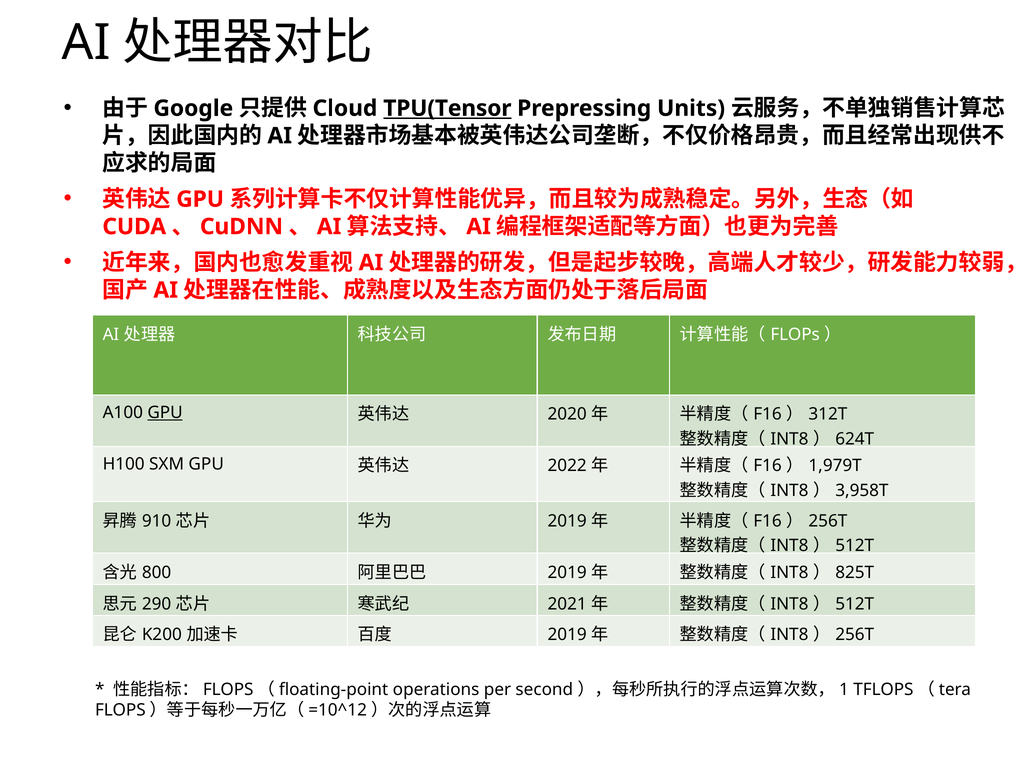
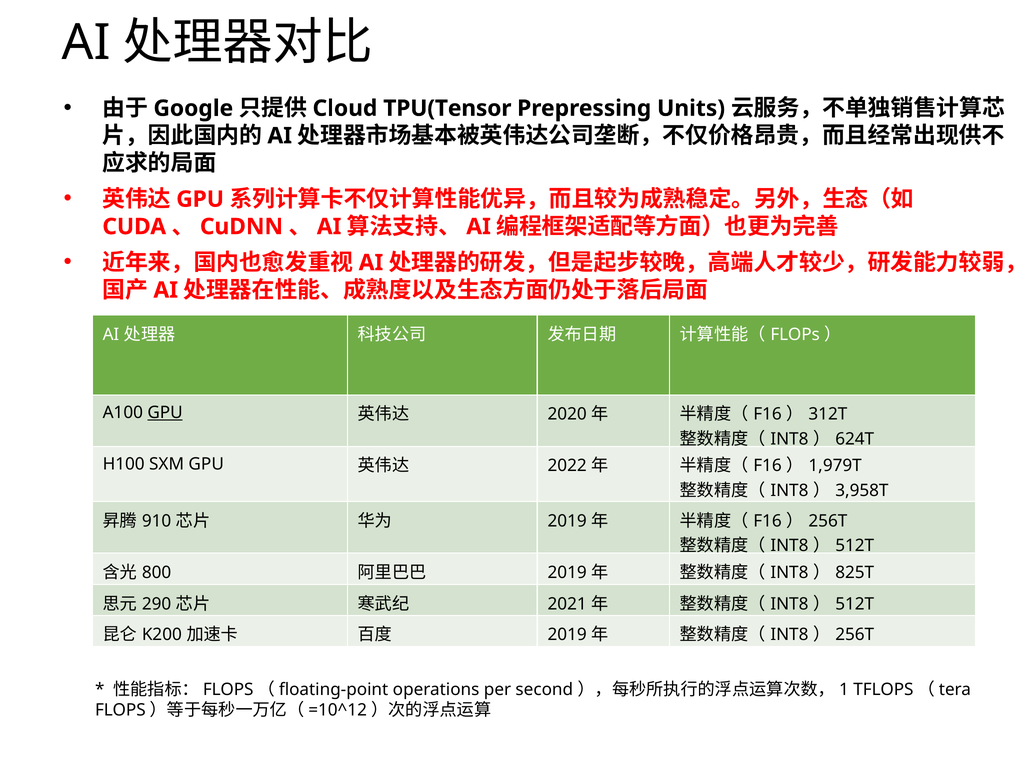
TPU(Tensor underline: present -> none (447, 108)
